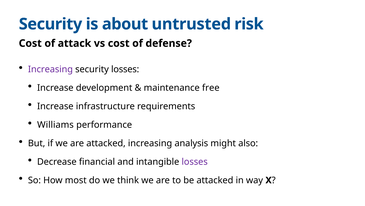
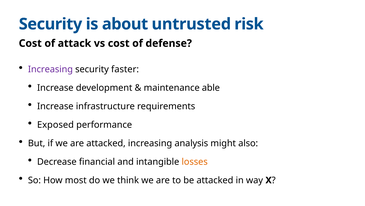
security losses: losses -> faster (125, 69)
free: free -> able (211, 88)
Williams: Williams -> Exposed (55, 124)
losses colour: purple -> orange (195, 161)
